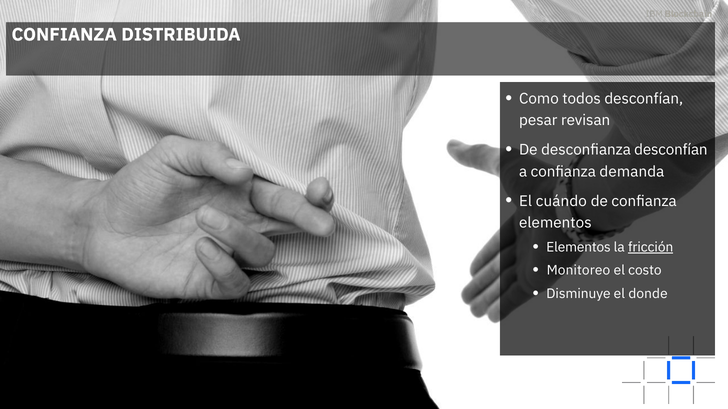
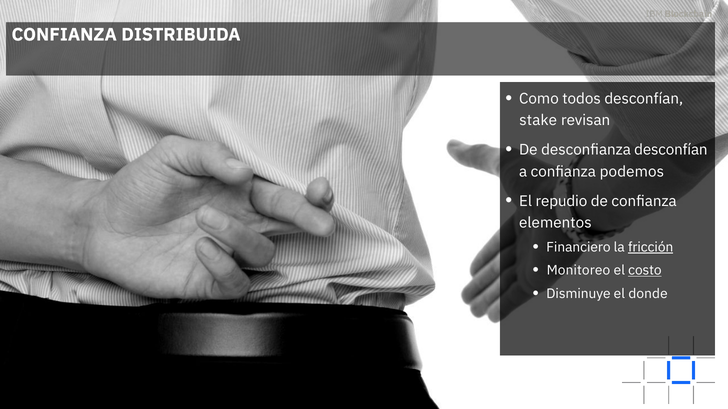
pesar: pesar -> stake (538, 121)
demanda: demanda -> podemos (632, 172)
cuándo: cuándo -> repudio (561, 201)
Elementos: Elementos -> Financiero (578, 247)
costo underline: none -> present (645, 271)
